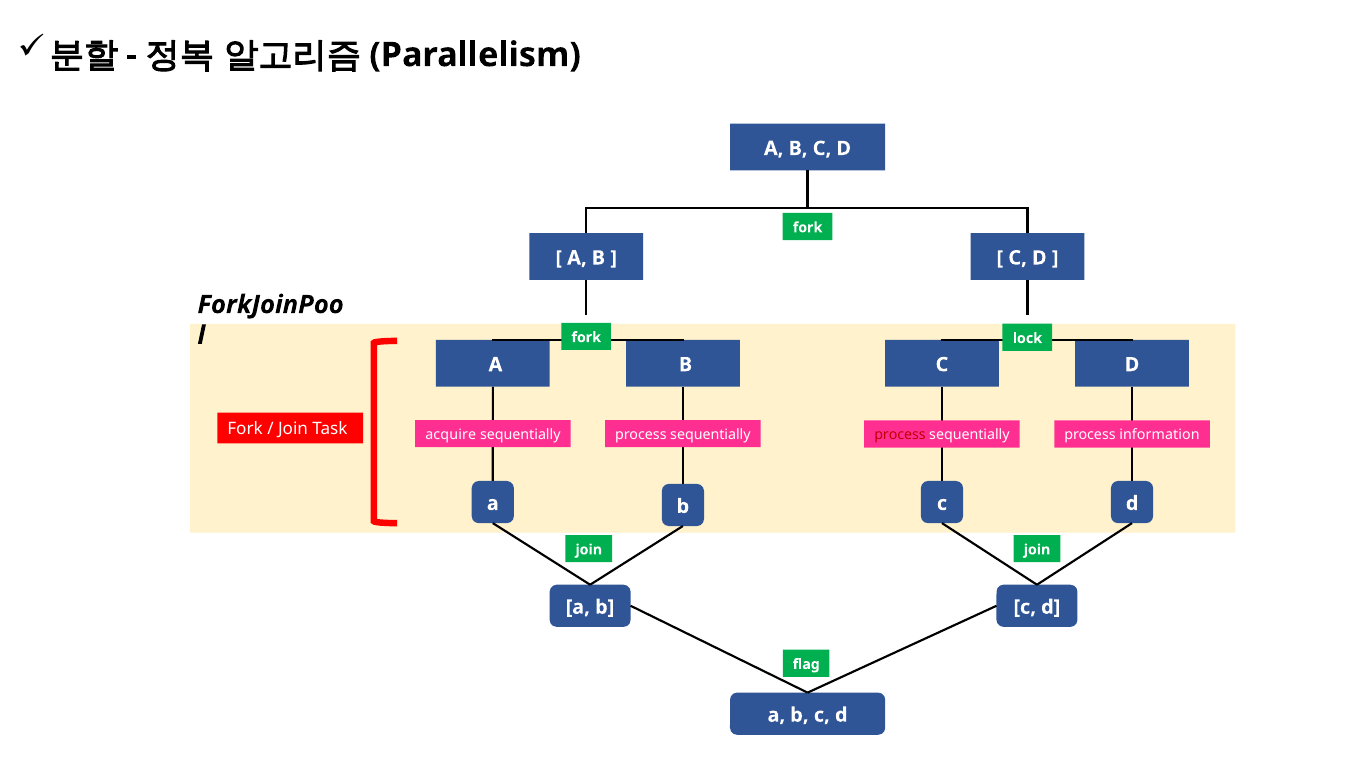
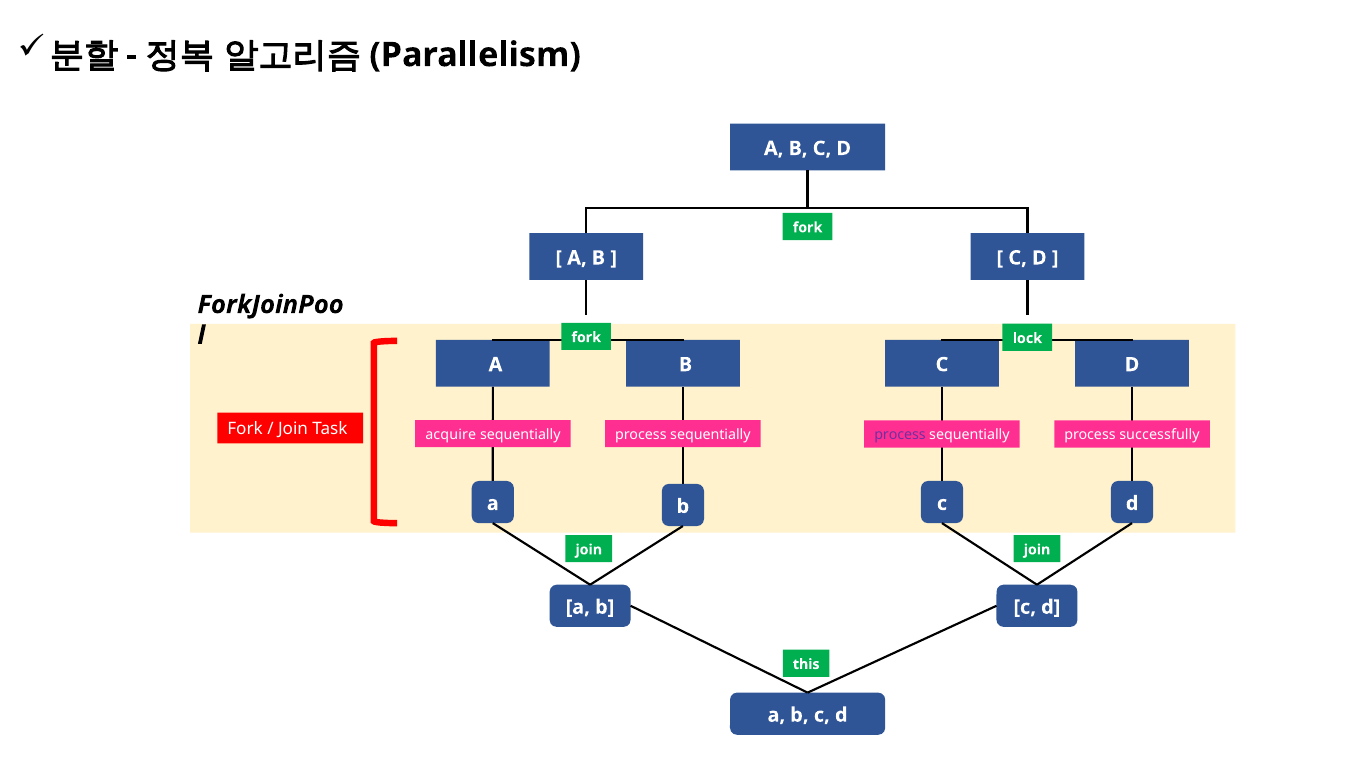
process colour: red -> purple (900, 435)
information: information -> successfully (1160, 435)
flag: flag -> this (806, 664)
